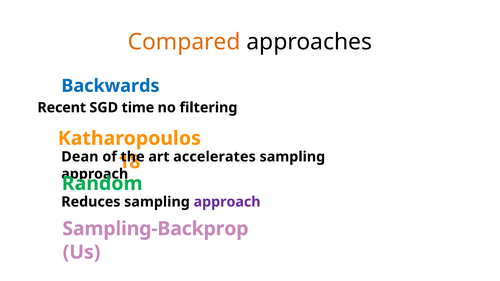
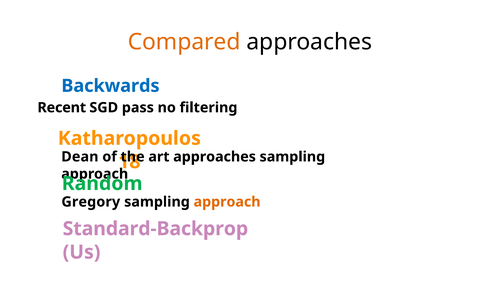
time: time -> pass (138, 108)
art accelerates: accelerates -> approaches (215, 157)
Reduces: Reduces -> Gregory (91, 202)
approach colour: purple -> orange (227, 202)
Sampling-Backprop: Sampling-Backprop -> Standard-Backprop (155, 229)
